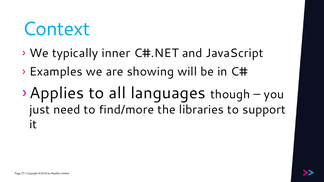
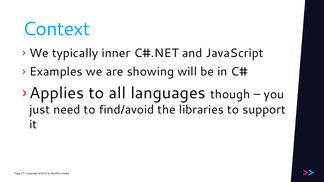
find/more: find/more -> find/avoid (127, 110)
